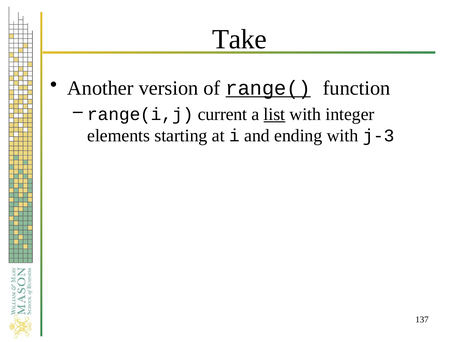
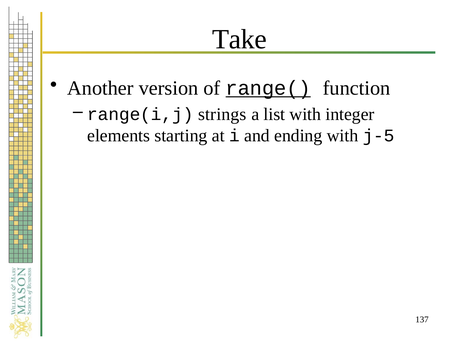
current: current -> strings (222, 114)
list underline: present -> none (274, 114)
j-3: j-3 -> j-5 (379, 136)
